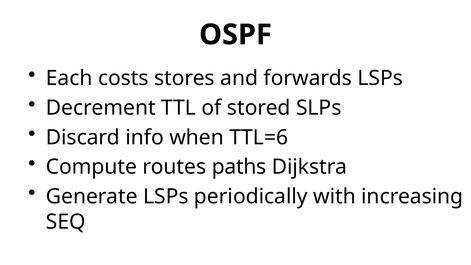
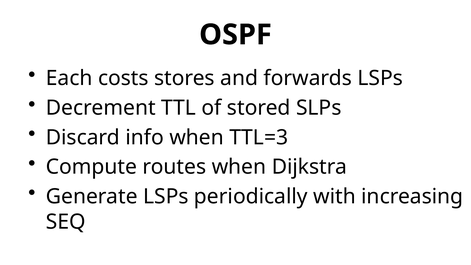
TTL=6: TTL=6 -> TTL=3 (259, 137)
routes paths: paths -> when (239, 167)
